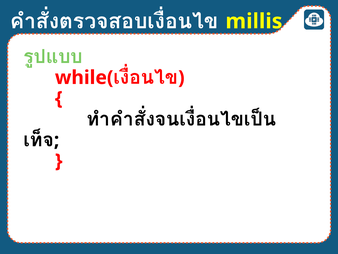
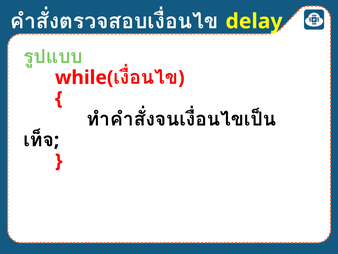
millis: millis -> delay (254, 21)
